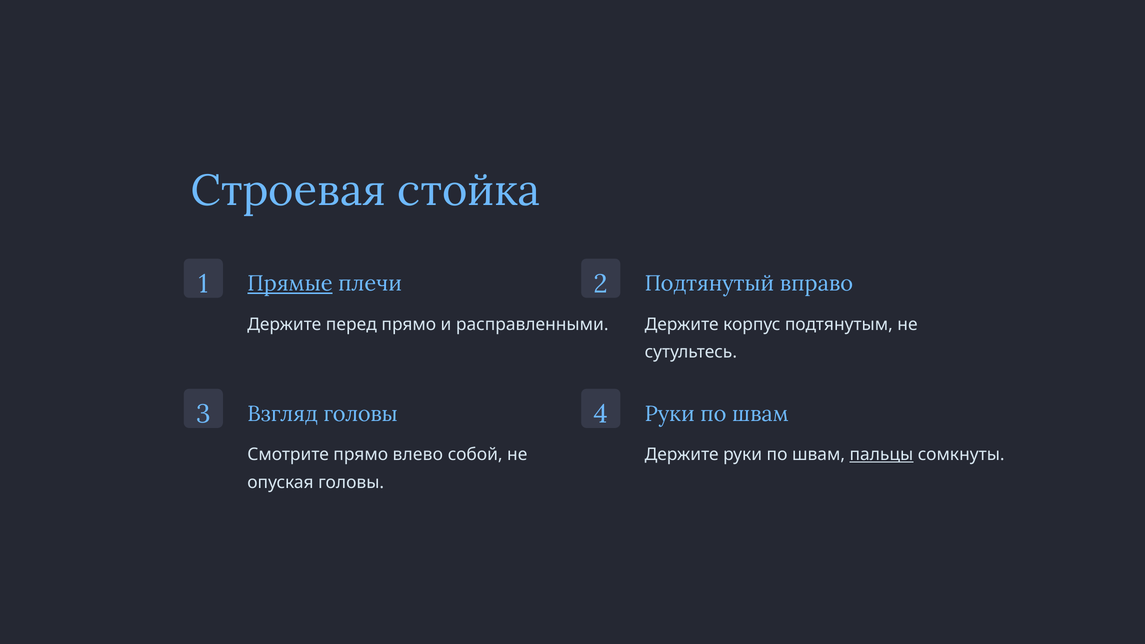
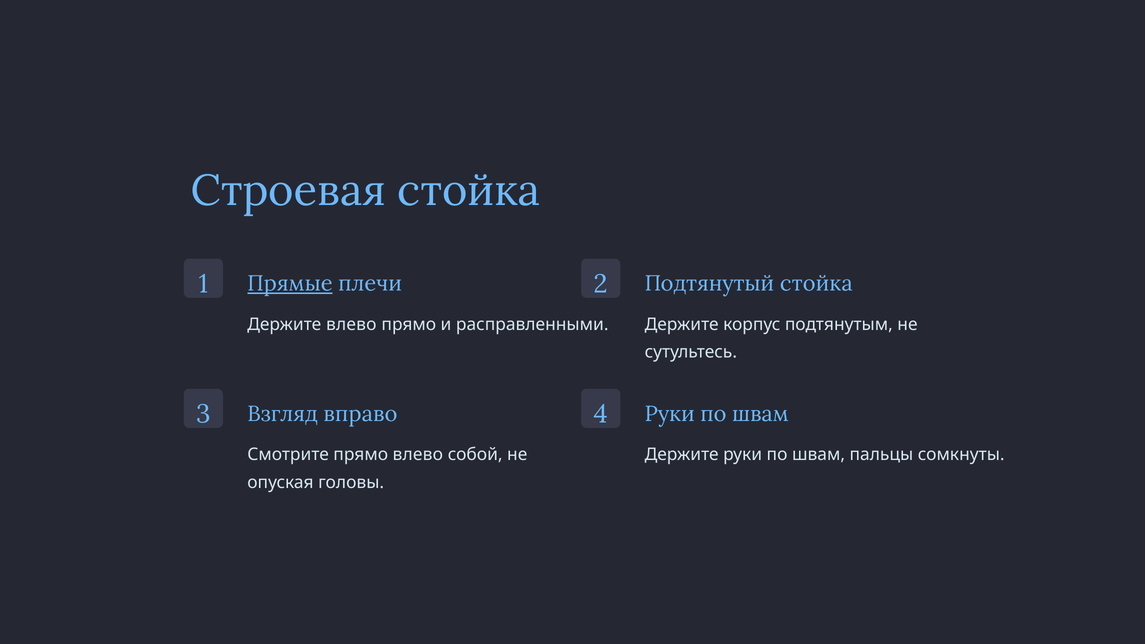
Подтянутый вправо: вправо -> стойка (816, 284)
Держите перед: перед -> влево (351, 324)
Взгляд головы: головы -> вправо (360, 414)
пальцы underline: present -> none (881, 455)
